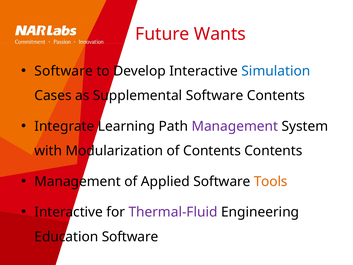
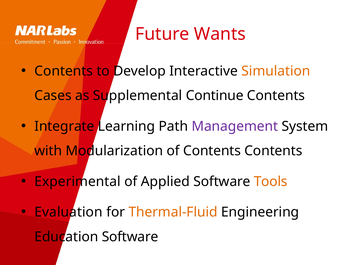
Software: Software -> Contents (64, 71)
Simulation colour: blue -> orange (276, 71)
Supplemental Software: Software -> Continue (215, 96)
Management: Management -> Experimental (78, 181)
Interactive: Interactive -> Evaluation (69, 212)
Thermal-Fluid colour: purple -> orange (173, 212)
